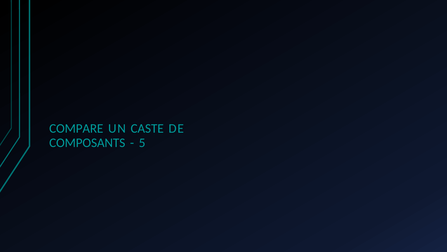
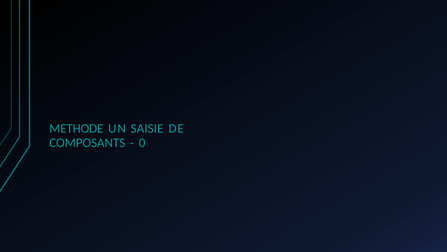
COMPARE: COMPARE -> METHODE (76, 128)
CASTE: CASTE -> SAISIE (147, 128)
5: 5 -> 0 (142, 142)
